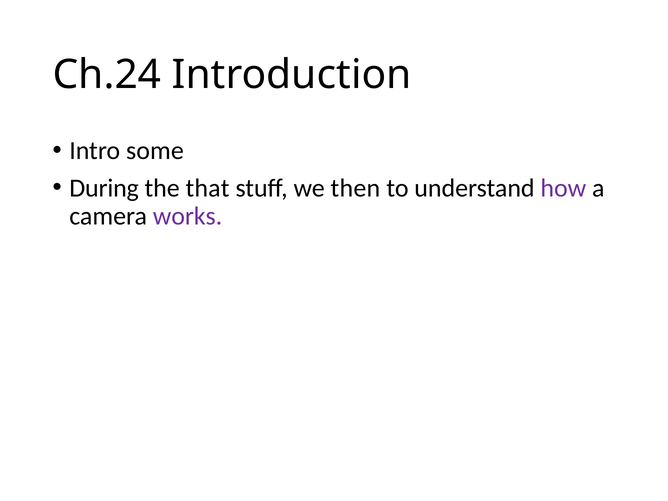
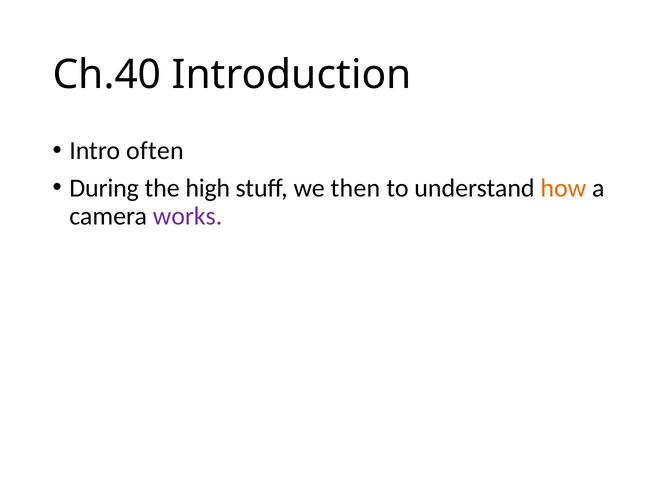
Ch.24: Ch.24 -> Ch.40 (107, 75)
some: some -> often (155, 151)
that: that -> high (208, 188)
how colour: purple -> orange (563, 188)
